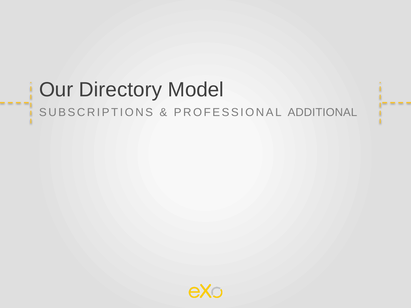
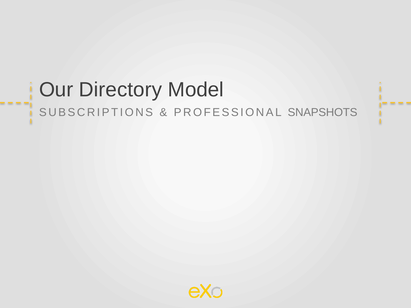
ADDITIONAL: ADDITIONAL -> SNAPSHOTS (323, 112)
